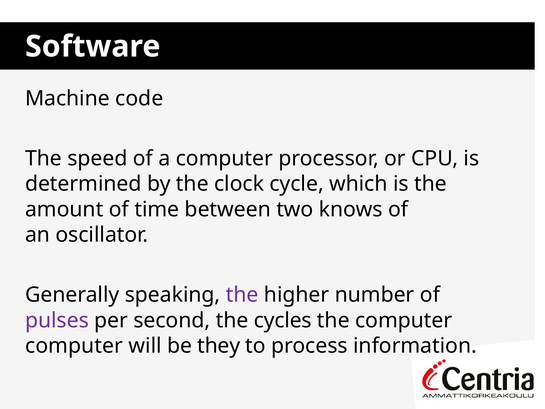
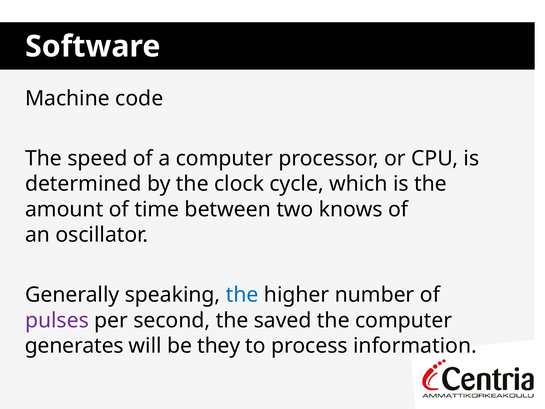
the colour: purple -> blue (242, 295)
cycles: cycles -> saved (283, 320)
computer: computer -> generates (74, 346)
